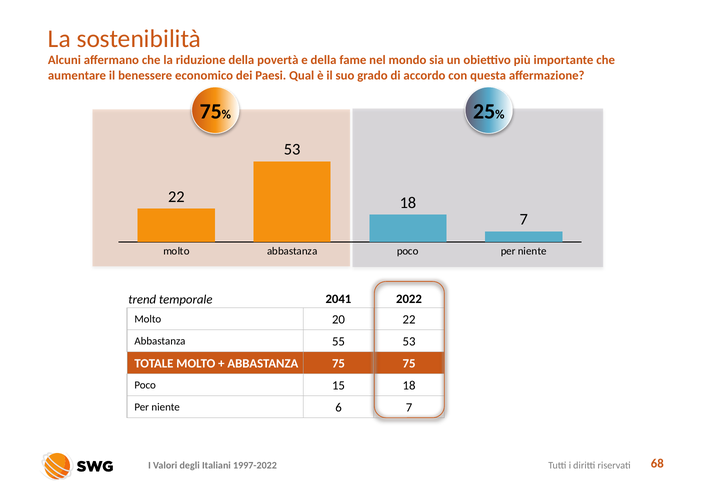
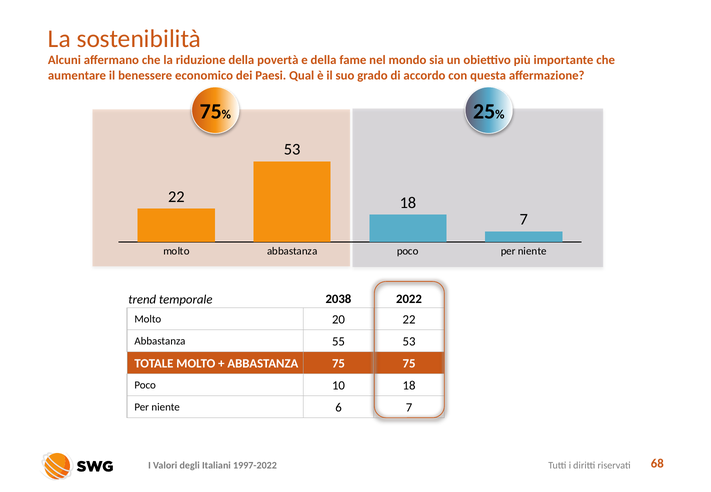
2041: 2041 -> 2038 (338, 299)
15: 15 -> 10 (338, 386)
